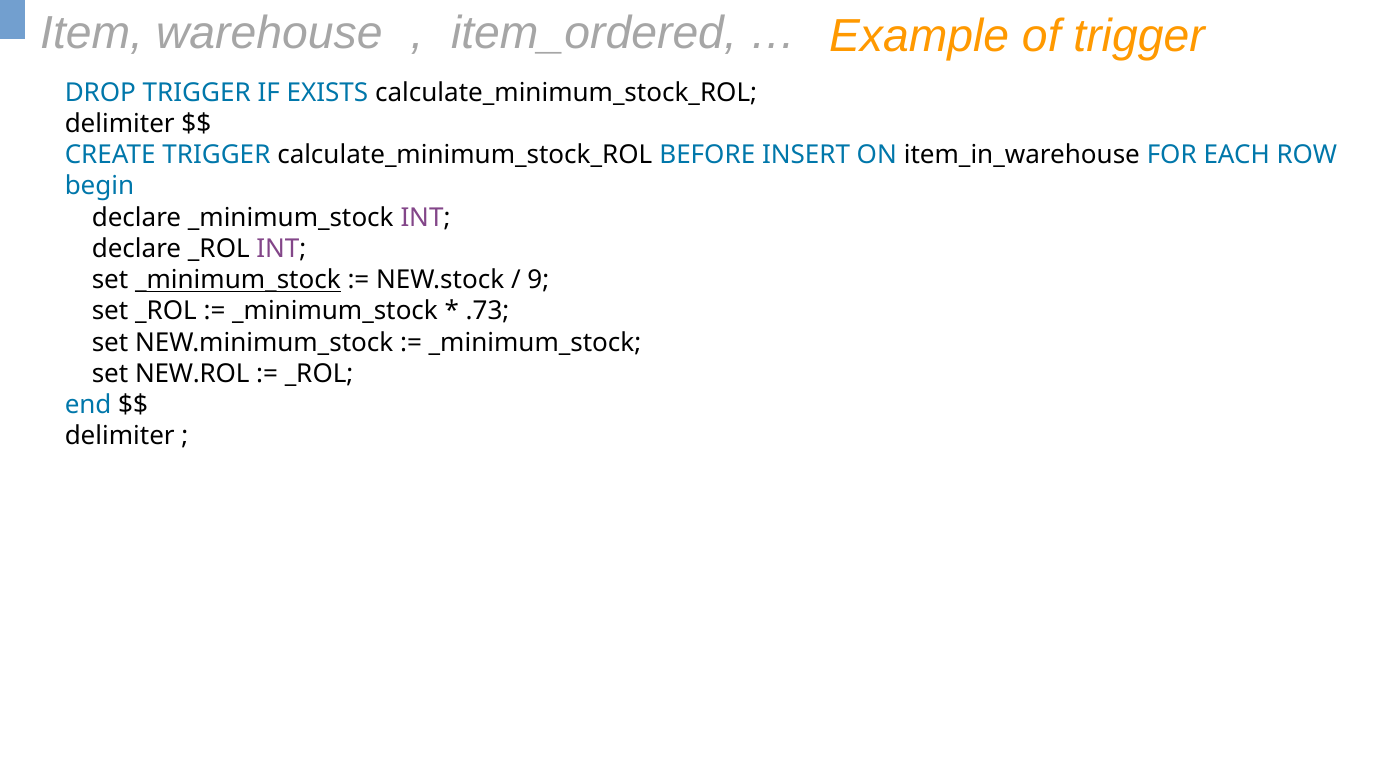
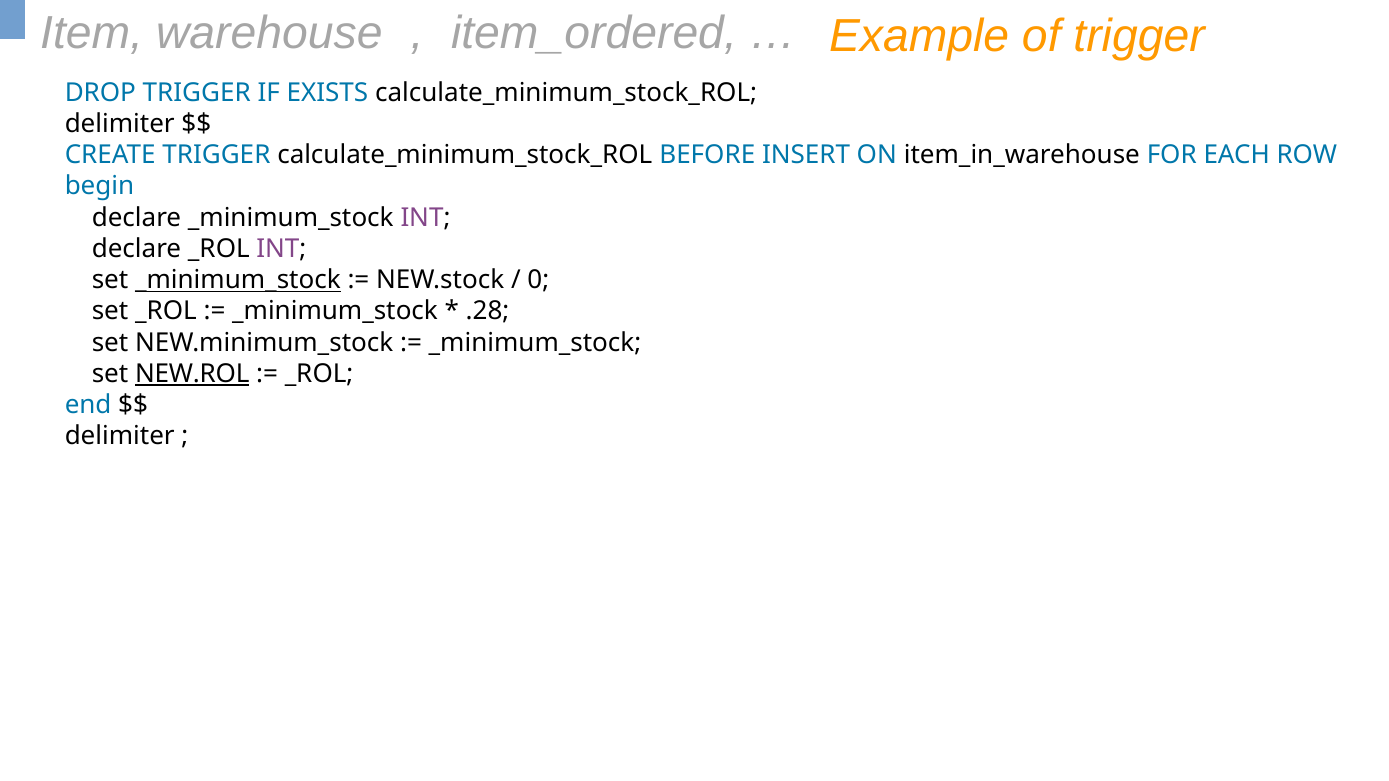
9: 9 -> 0 (538, 280)
.73: .73 -> .28 (488, 311)
NEW.ROL underline: none -> present (192, 374)
